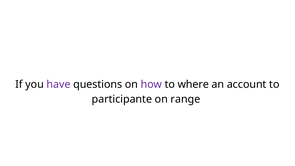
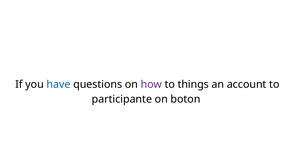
have colour: purple -> blue (59, 84)
where: where -> things (193, 84)
range: range -> boton (185, 99)
